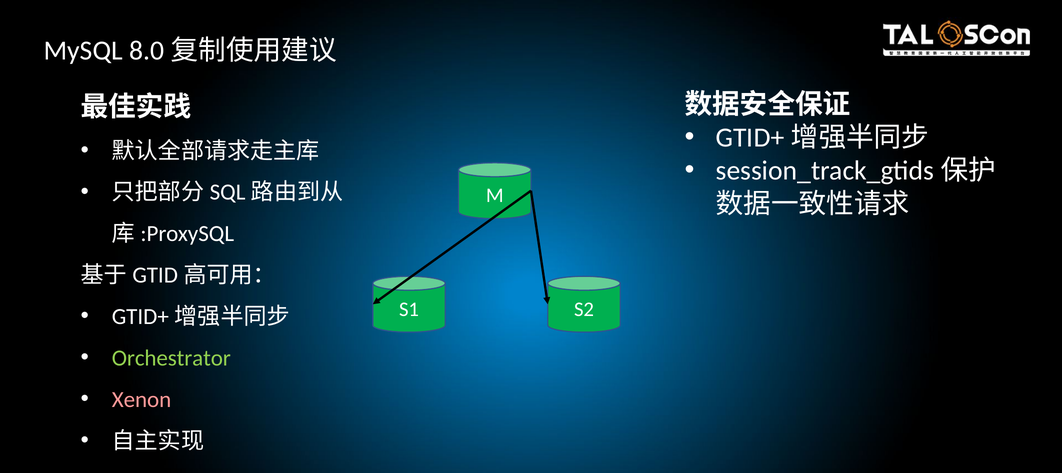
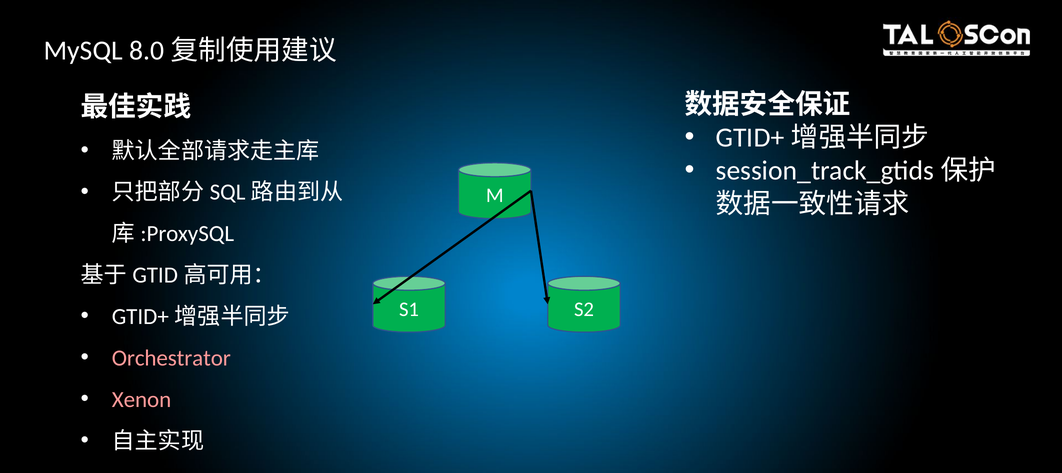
Orchestrator colour: light green -> pink (171, 358)
